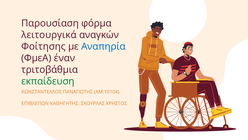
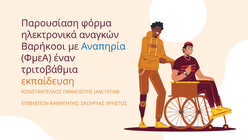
λειτουργικά: λειτουργικά -> ηλεκτρονικά (49, 35)
Φοίτησης: Φοίτησης -> Βαρήκοοι (43, 46)
εκπαίδευση colour: green -> orange (48, 81)
